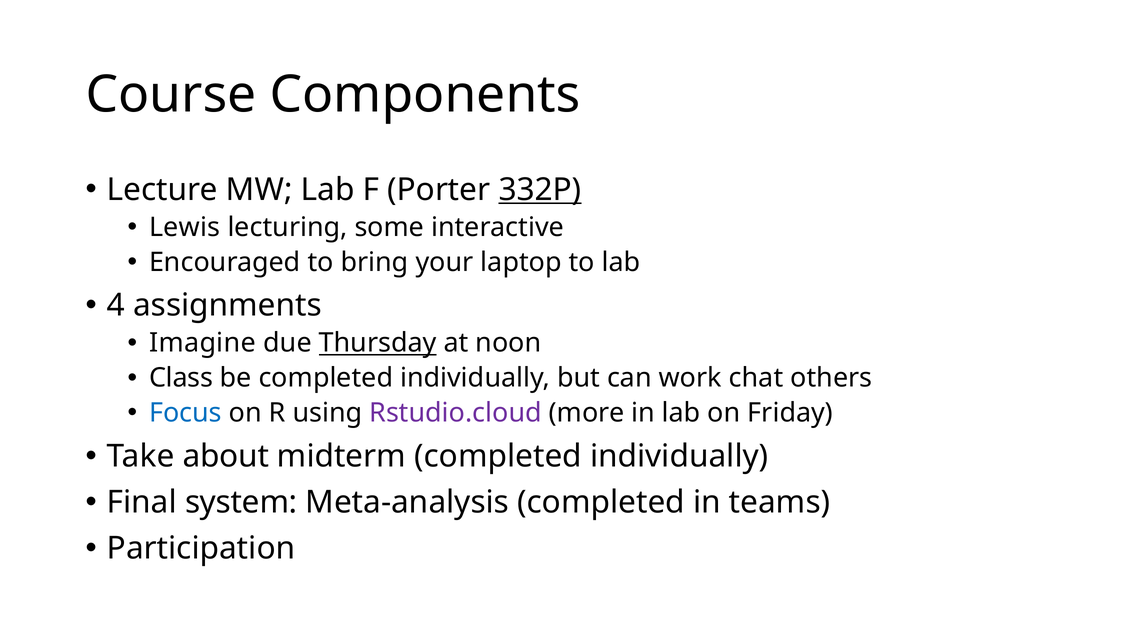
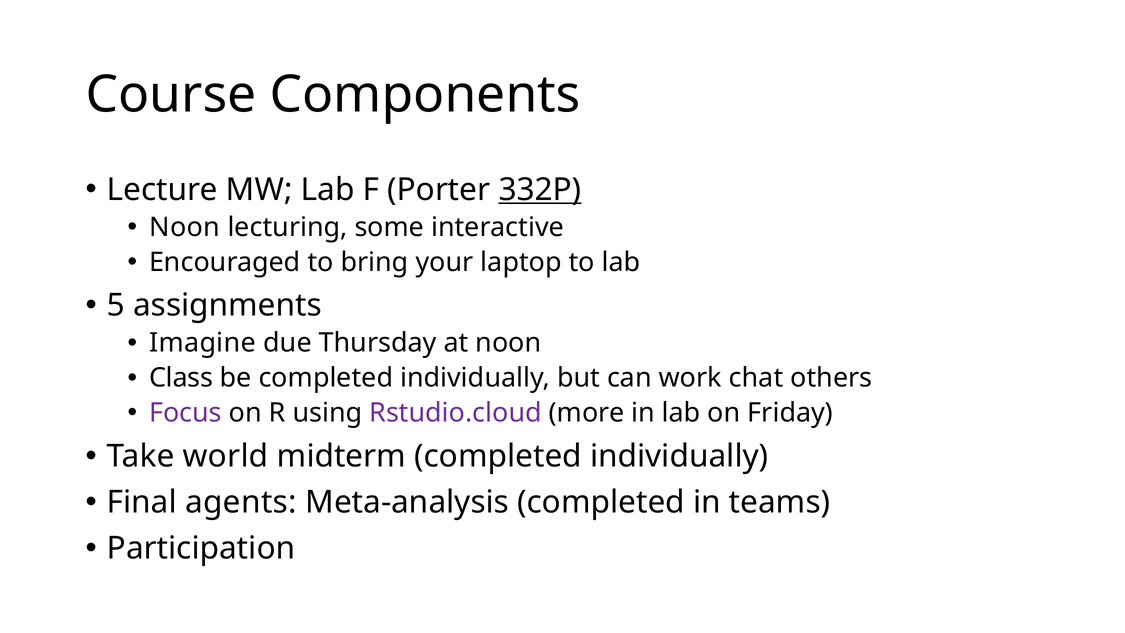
Lewis: Lewis -> Noon (185, 227)
4: 4 -> 5 (116, 305)
Thursday underline: present -> none (378, 343)
Focus colour: blue -> purple (185, 413)
about: about -> world (225, 456)
system: system -> agents (241, 502)
